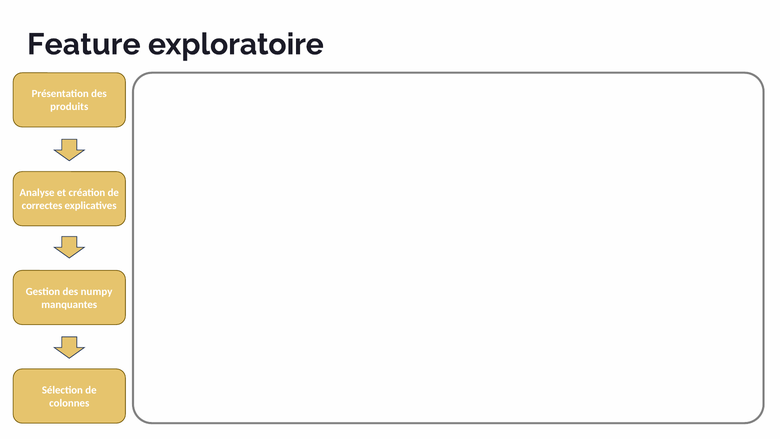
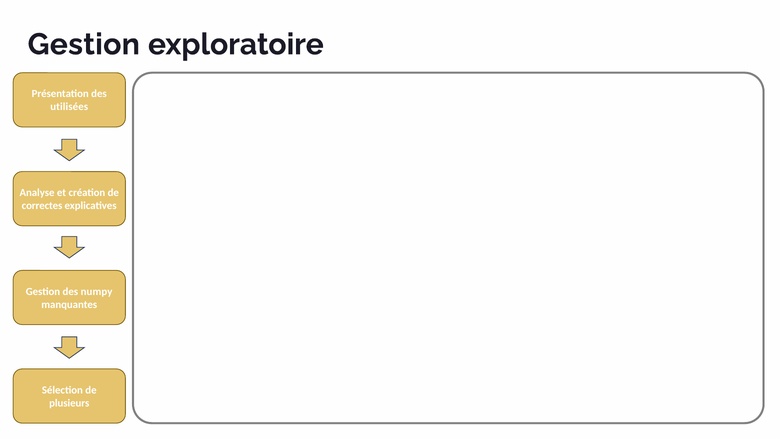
Feature: Feature -> Gestion (84, 44)
produits: produits -> utilisées (69, 107)
colonnes: colonnes -> plusieurs (69, 403)
